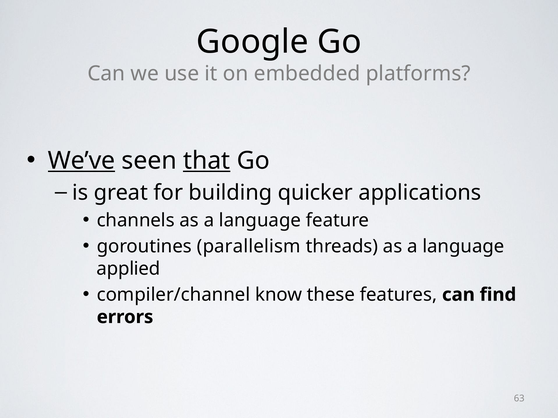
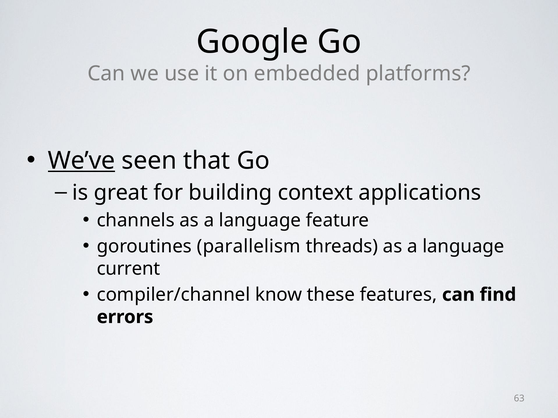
that underline: present -> none (207, 161)
quicker: quicker -> context (315, 193)
applied: applied -> current (128, 269)
